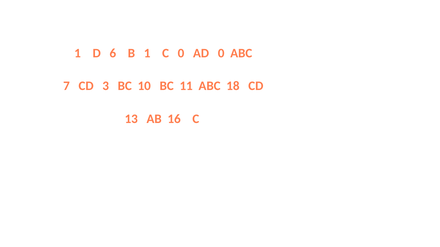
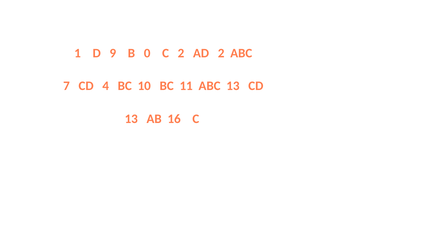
6: 6 -> 9 (113, 53)
B 1: 1 -> 0 (147, 53)
C 0: 0 -> 2 (181, 53)
AD 0: 0 -> 2 (221, 53)
3: 3 -> 4 (106, 86)
ABC 18: 18 -> 13 (233, 86)
